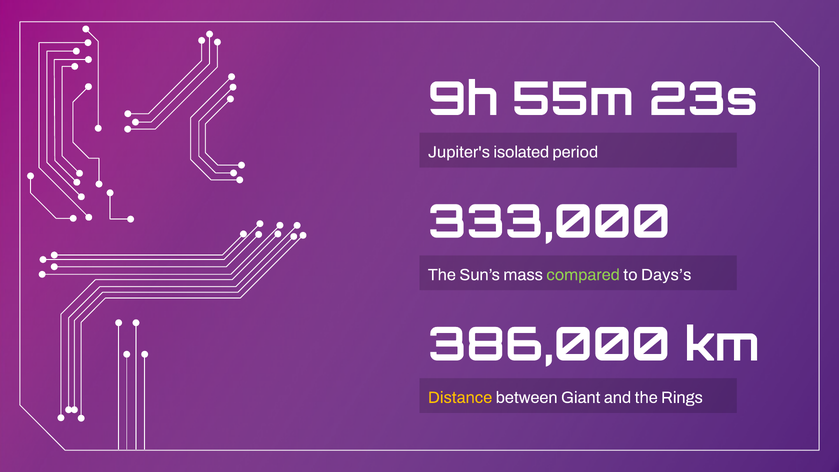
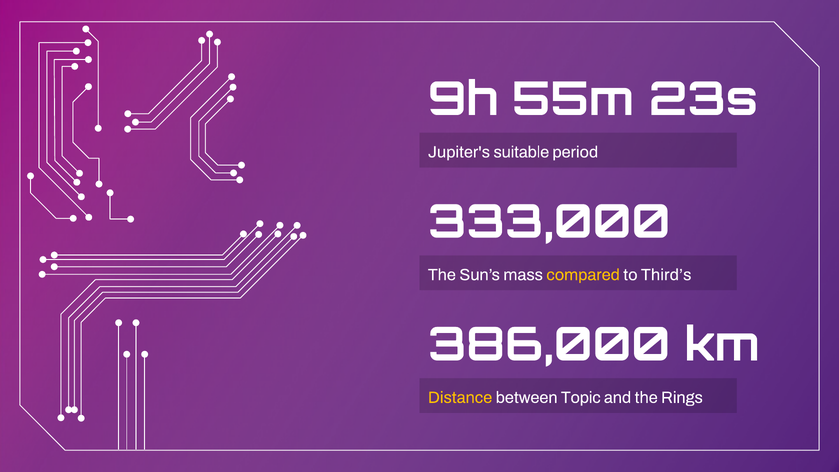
isolated: isolated -> suitable (521, 152)
compared colour: light green -> yellow (583, 275)
Days’s: Days’s -> Third’s (666, 275)
Giant: Giant -> Topic (581, 397)
